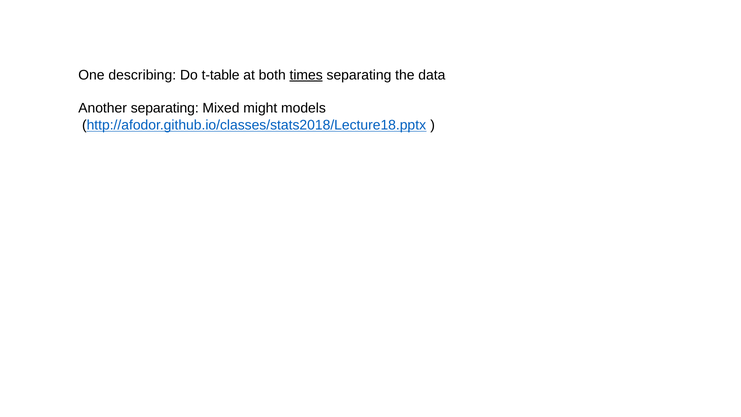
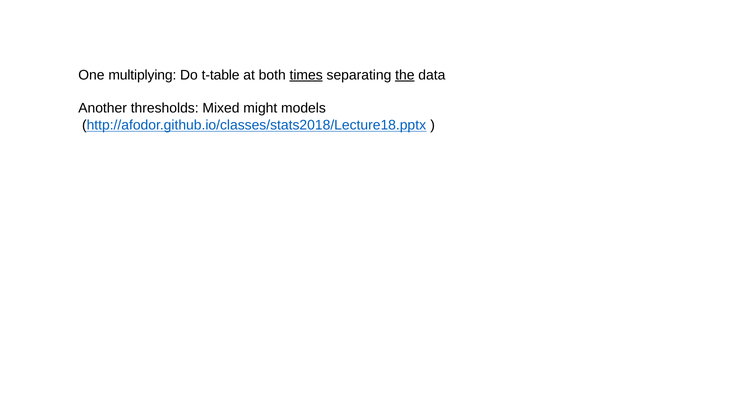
describing: describing -> multiplying (142, 75)
the underline: none -> present (405, 75)
Another separating: separating -> thresholds (165, 108)
